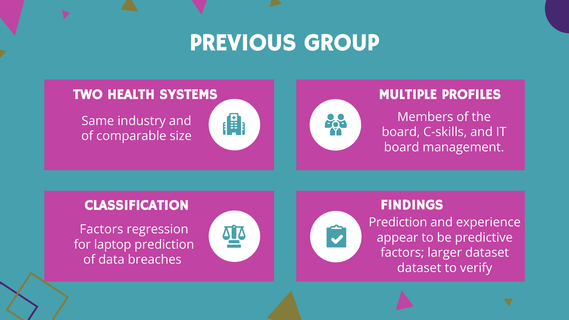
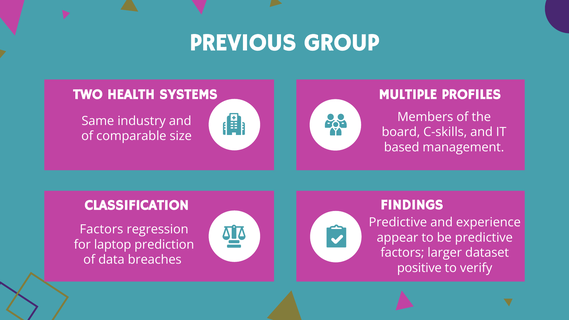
board: board -> based (402, 147)
Prediction: Prediction -> Predictive (398, 222)
dataset: dataset -> positive (419, 268)
